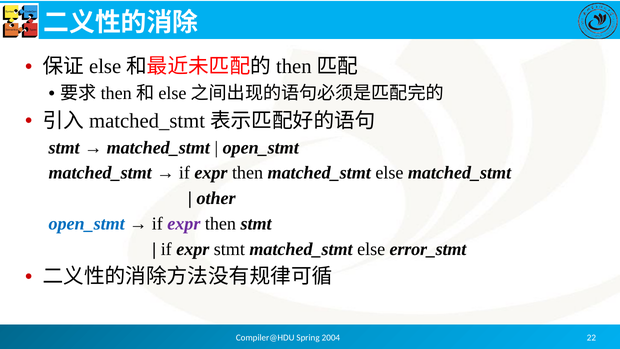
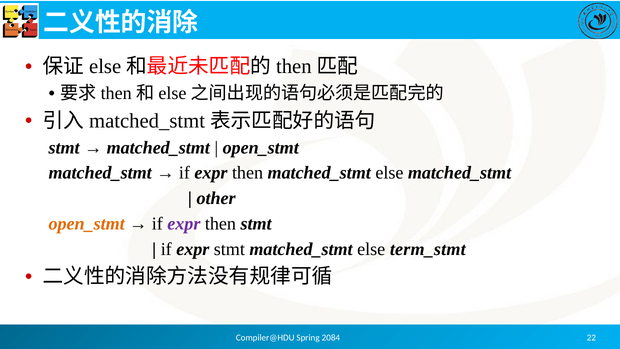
open_stmt colour: blue -> orange (87, 224)
error_stmt: error_stmt -> term_stmt (428, 249)
2004: 2004 -> 2084 (331, 338)
